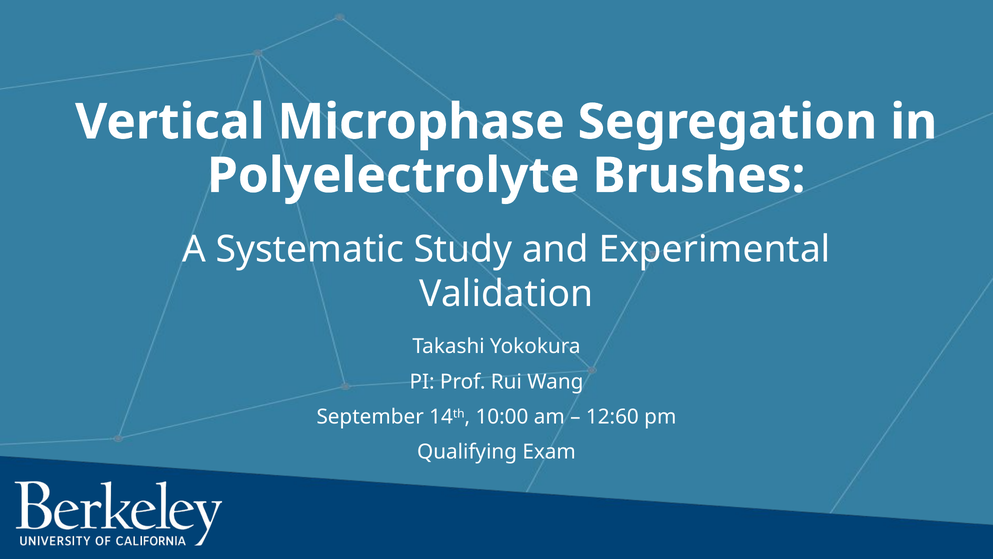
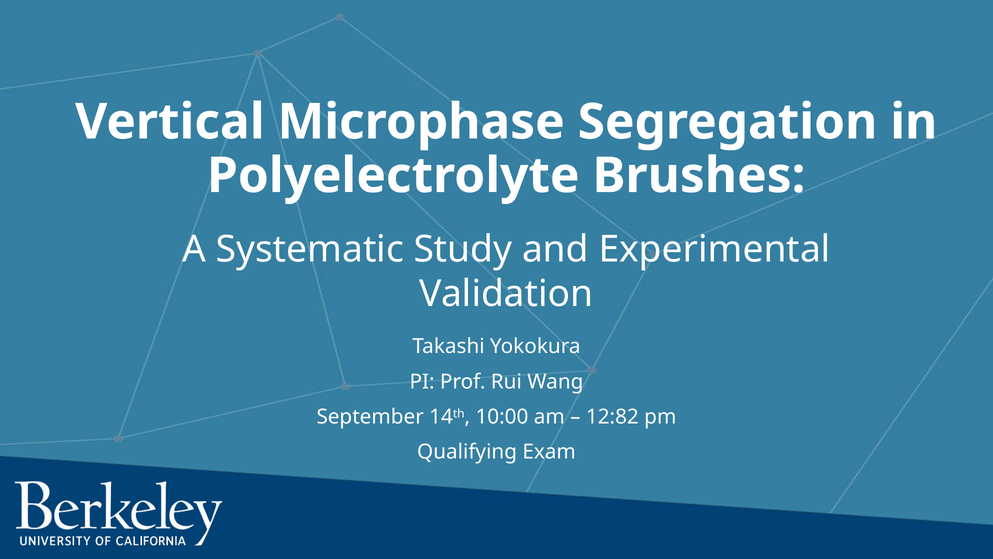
12:60: 12:60 -> 12:82 (612, 417)
